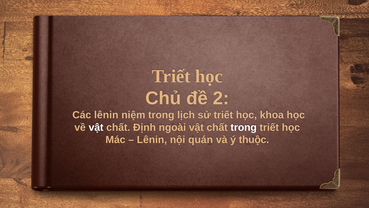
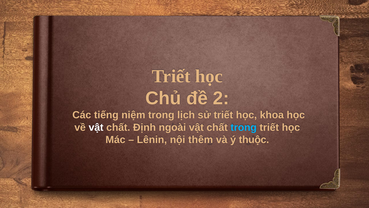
Các lênin: lênin -> tiếng (106, 115)
trong colour: white -> light blue (244, 127)
quán: quán -> thêm (201, 139)
